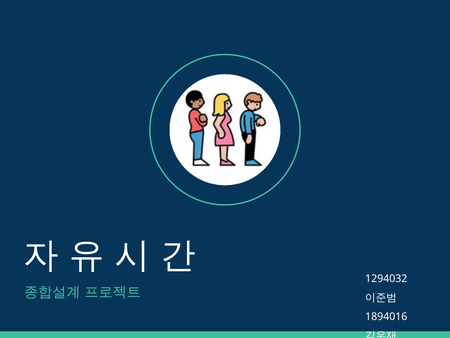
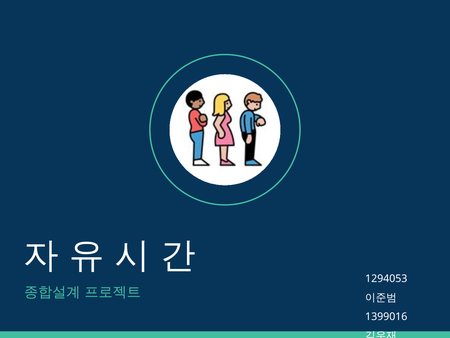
1294032: 1294032 -> 1294053 (386, 278)
1894016: 1894016 -> 1399016 (386, 316)
